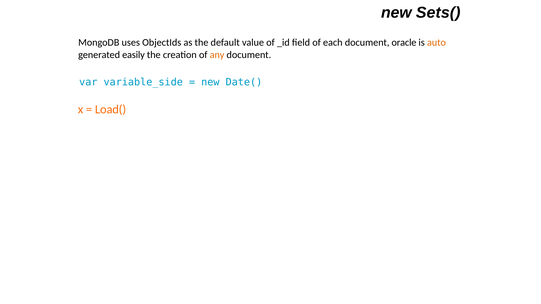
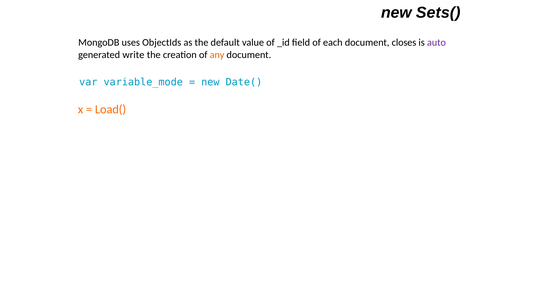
oracle: oracle -> closes (404, 43)
auto colour: orange -> purple (436, 43)
easily: easily -> write (133, 55)
variable_side: variable_side -> variable_mode (143, 82)
